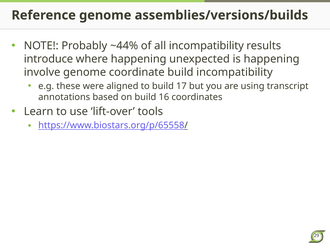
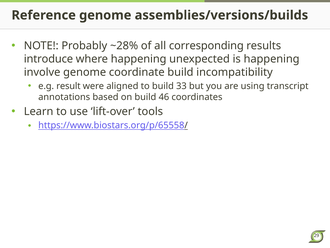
~44%: ~44% -> ~28% (124, 46)
all incompatibility: incompatibility -> corresponding (206, 46)
these: these -> result (68, 86)
17: 17 -> 33 (181, 86)
16: 16 -> 46 (164, 97)
